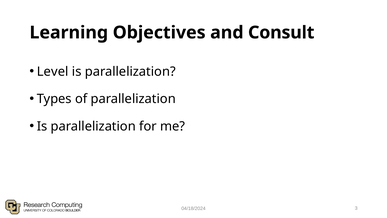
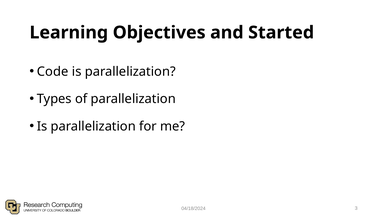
Consult: Consult -> Started (281, 33)
Level: Level -> Code (53, 72)
